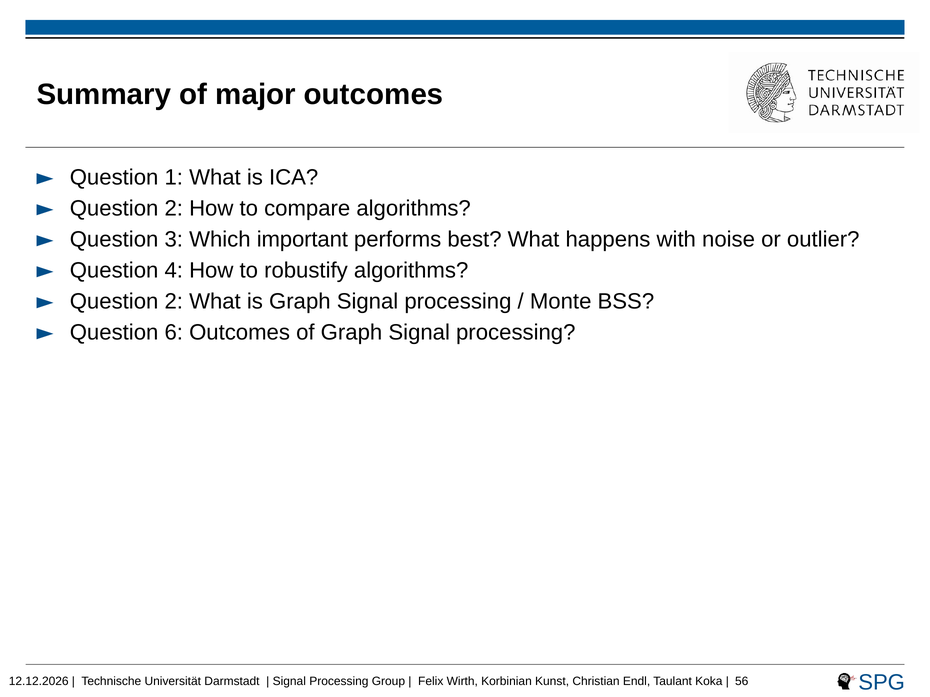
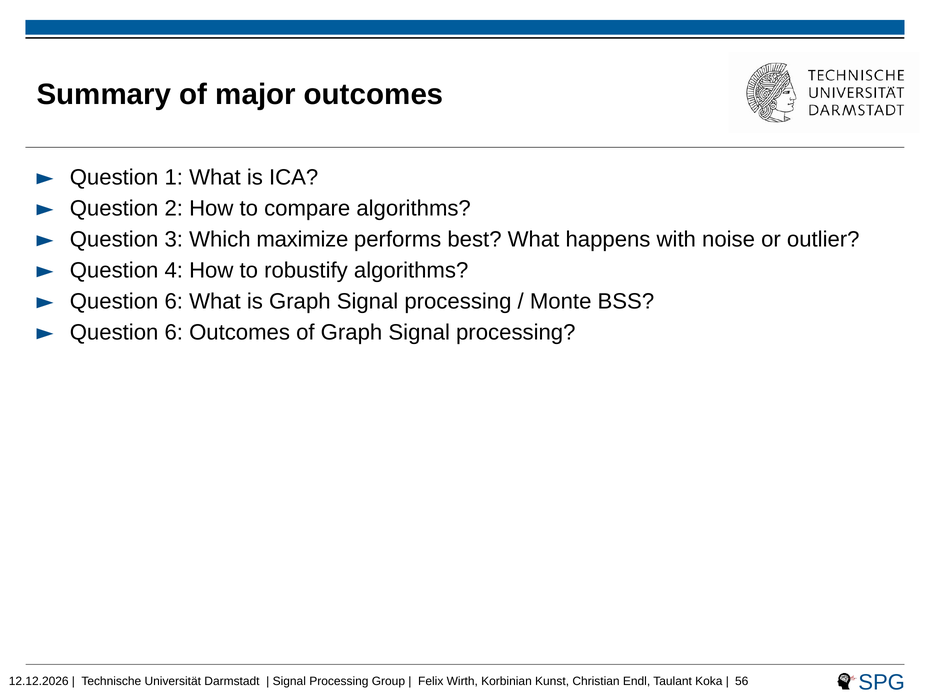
important: important -> maximize (302, 240)
2: 2 -> 6 (174, 302)
